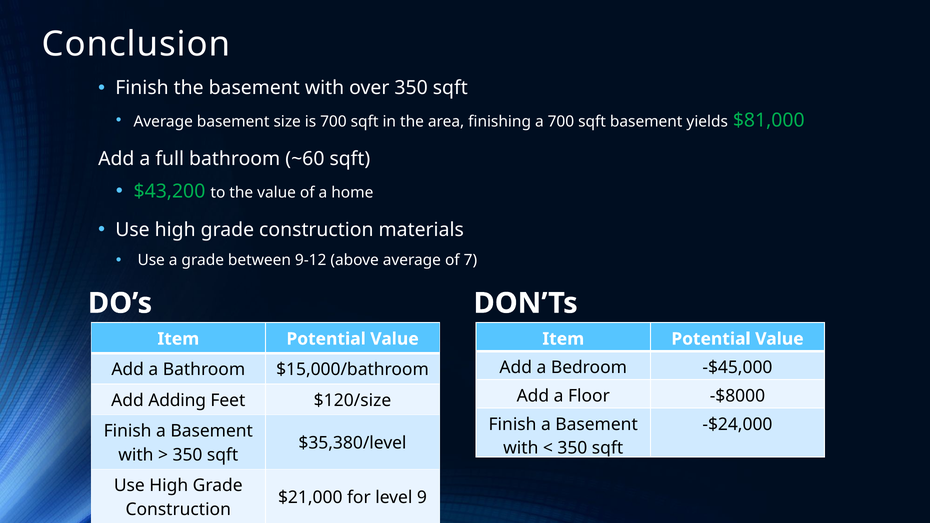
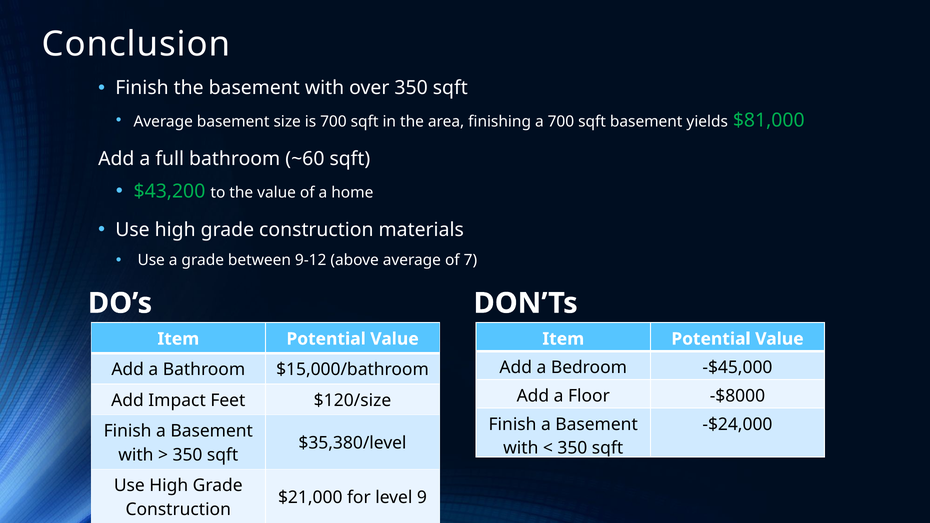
Adding: Adding -> Impact (177, 401)
